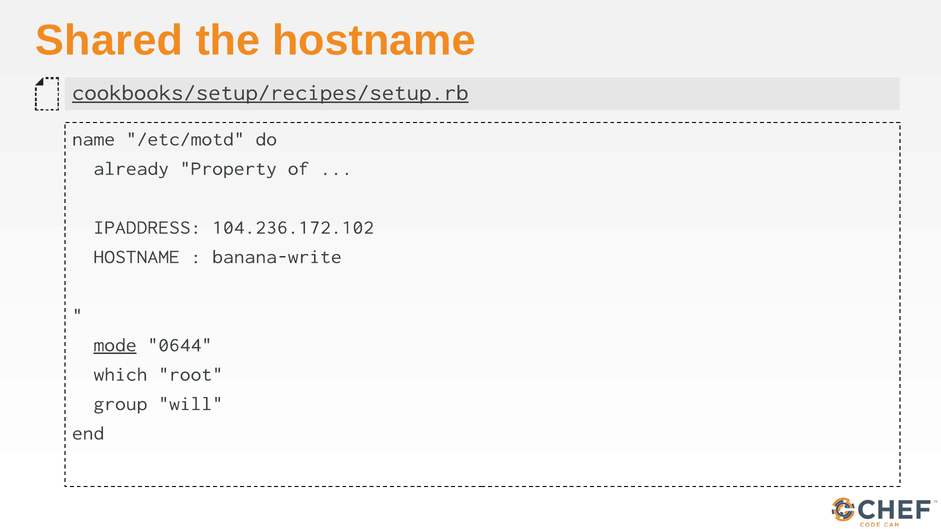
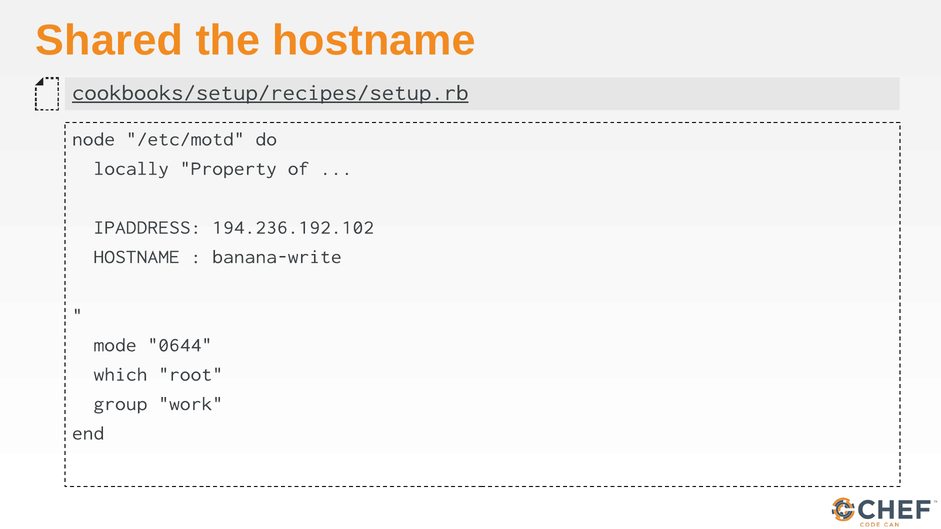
name: name -> node (94, 139)
already: already -> locally (131, 168)
104.236.172.102: 104.236.172.102 -> 194.236.192.102 (293, 227)
mode underline: present -> none (115, 345)
will: will -> work (191, 404)
